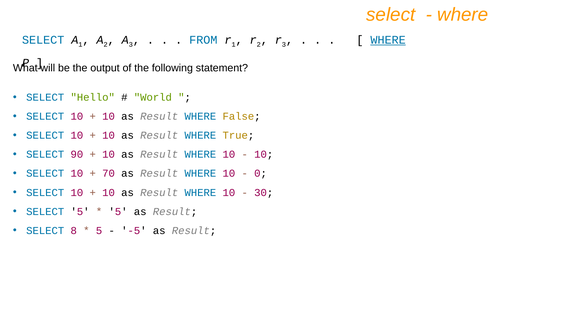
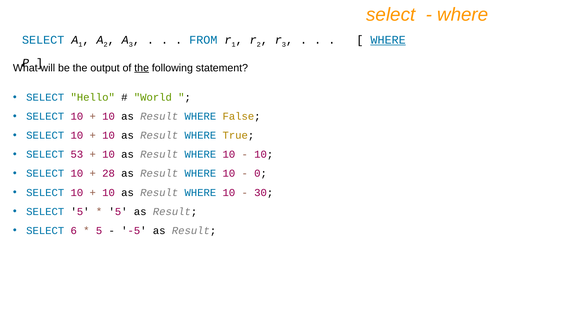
the underline: none -> present (142, 68)
90: 90 -> 53 (77, 154)
70: 70 -> 28 (109, 173)
8: 8 -> 6 (74, 230)
